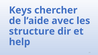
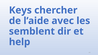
structure: structure -> semblent (32, 31)
